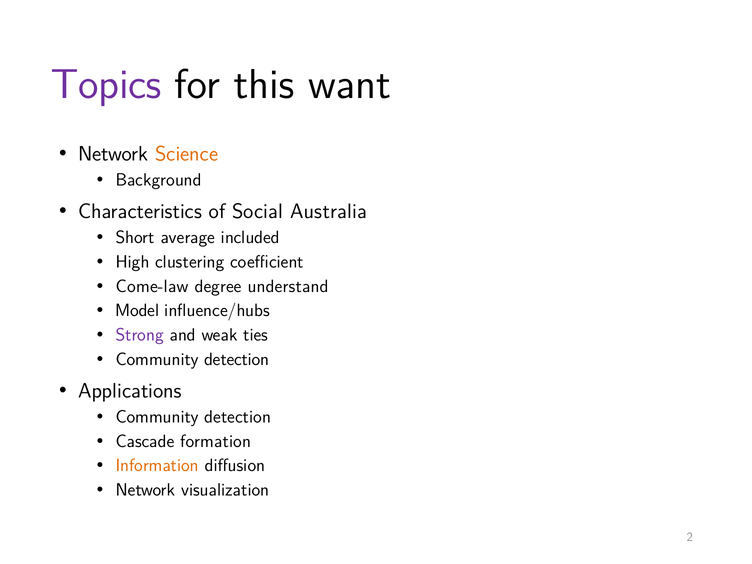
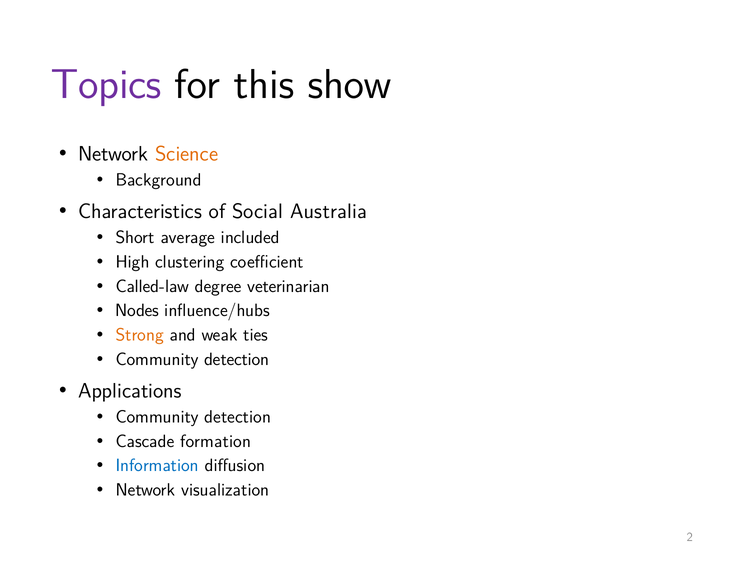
want: want -> show (350, 84)
Come-law: Come-law -> Called-law (152, 286)
understand: understand -> veterinarian (288, 286)
Model: Model -> Nodes (137, 311)
Strong colour: purple -> orange (140, 335)
Information colour: orange -> blue (157, 466)
